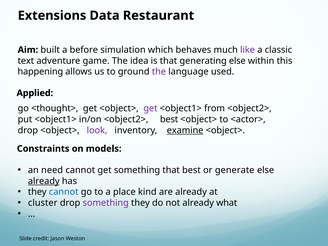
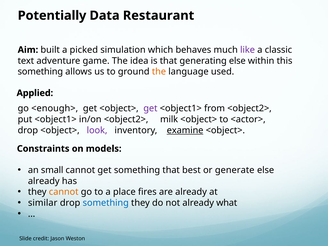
Extensions: Extensions -> Potentially (52, 16)
before: before -> picked (84, 50)
happening: happening -> something (40, 72)
the colour: purple -> orange (159, 72)
<thought>: <thought> -> <enough> (55, 108)
<object2> best: best -> milk (169, 119)
need: need -> small (52, 170)
already underline: present -> none (44, 181)
cannot colour: blue -> orange (64, 192)
kind: kind -> fires (147, 192)
cluster: cluster -> similar (43, 203)
something colour: purple -> blue (106, 203)
